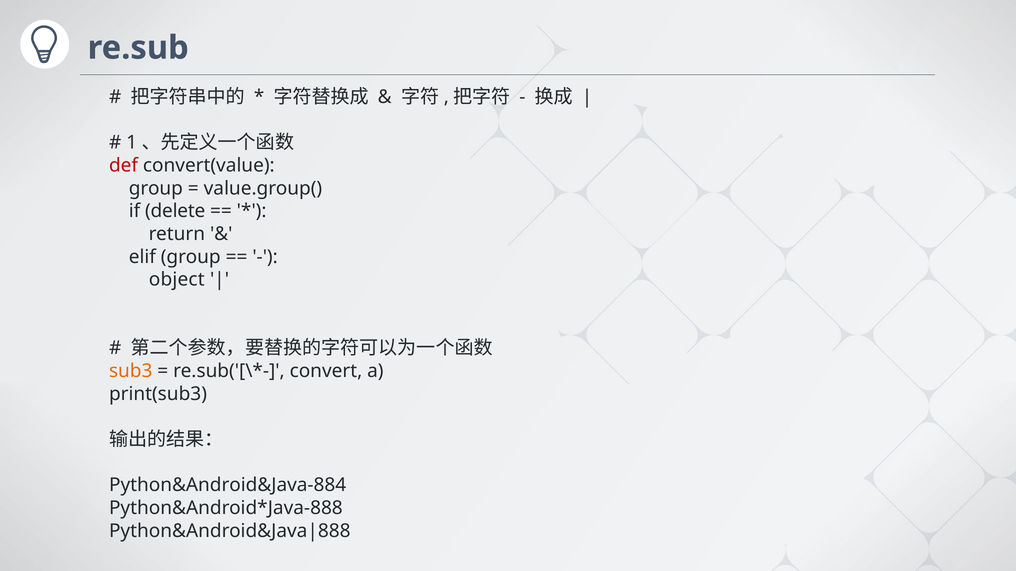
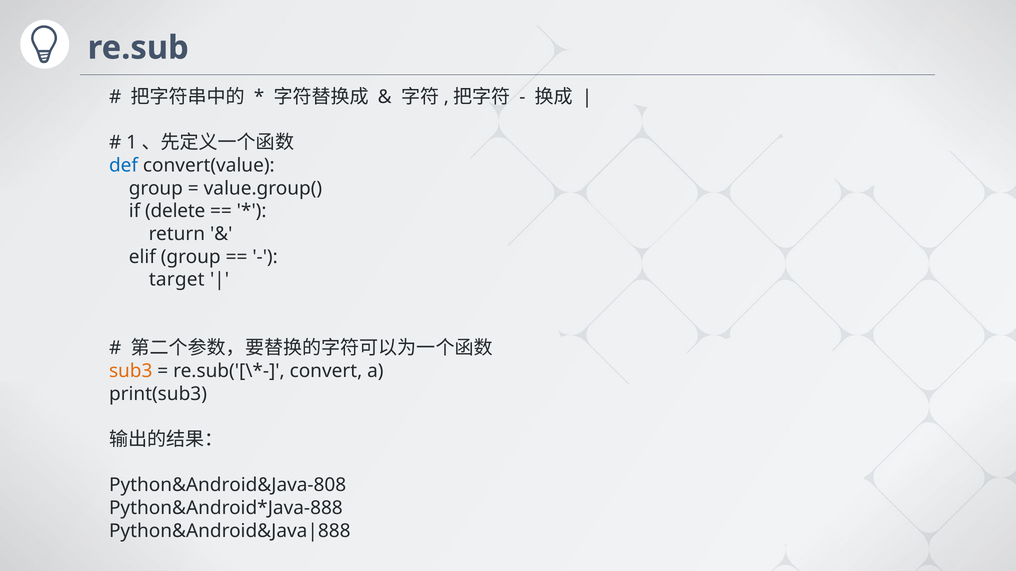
def colour: red -> blue (123, 166)
object: object -> target (177, 280)
Python&Android&Java-884: Python&Android&Java-884 -> Python&Android&Java-808 (228, 486)
